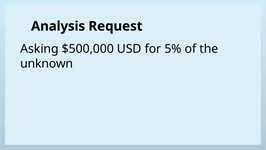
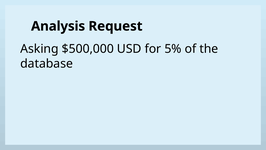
unknown: unknown -> database (47, 63)
